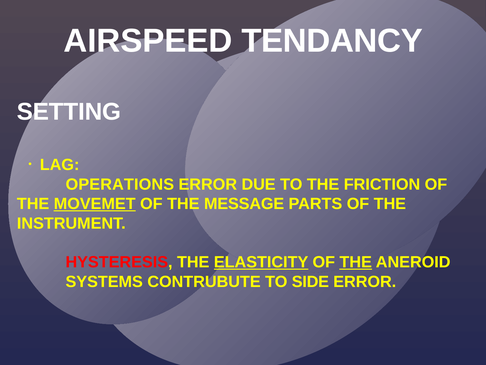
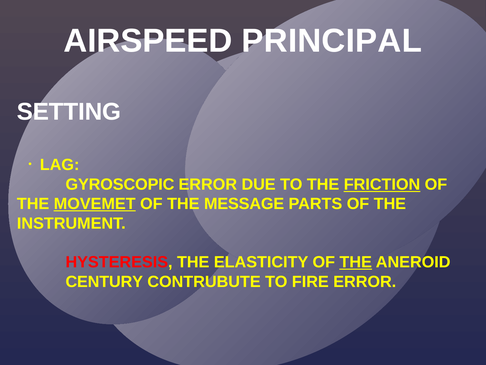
TENDANCY: TENDANCY -> PRINCIPAL (332, 41)
OPERATIONS: OPERATIONS -> GYROSCOPIC (120, 184)
FRICTION underline: none -> present (382, 184)
ELASTICITY underline: present -> none (261, 262)
SYSTEMS: SYSTEMS -> CENTURY (104, 281)
SIDE: SIDE -> FIRE (310, 281)
